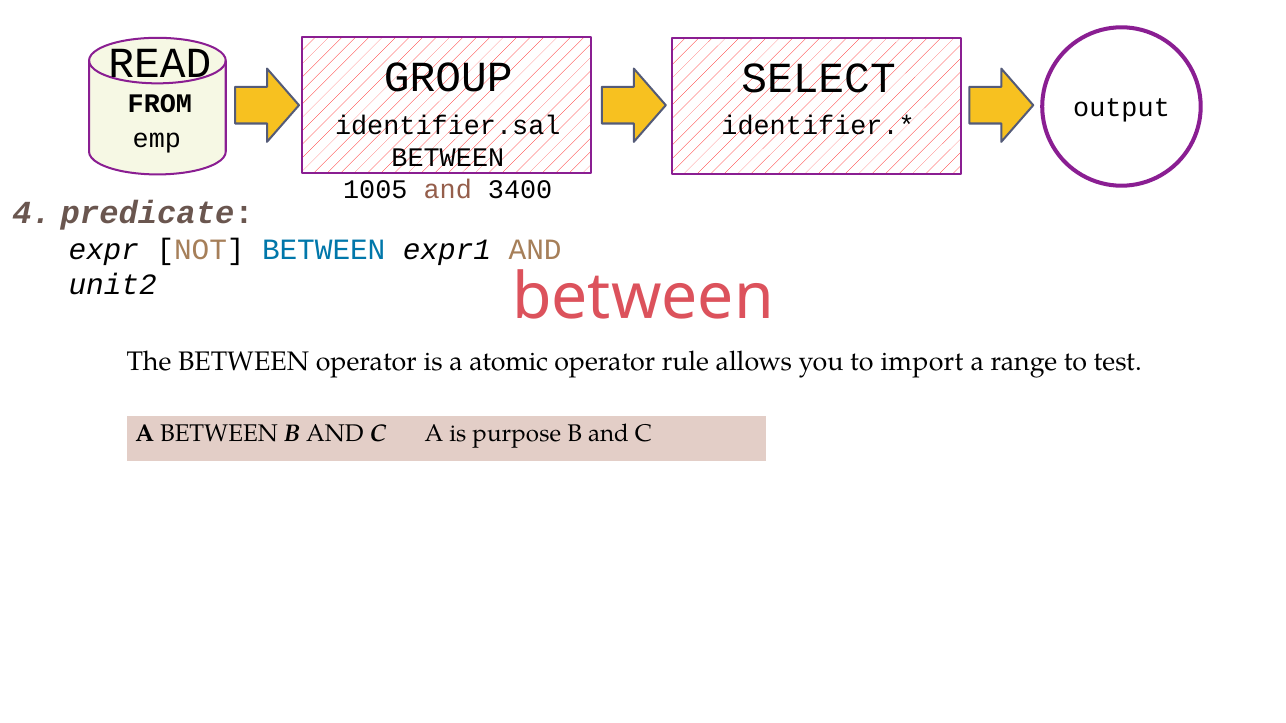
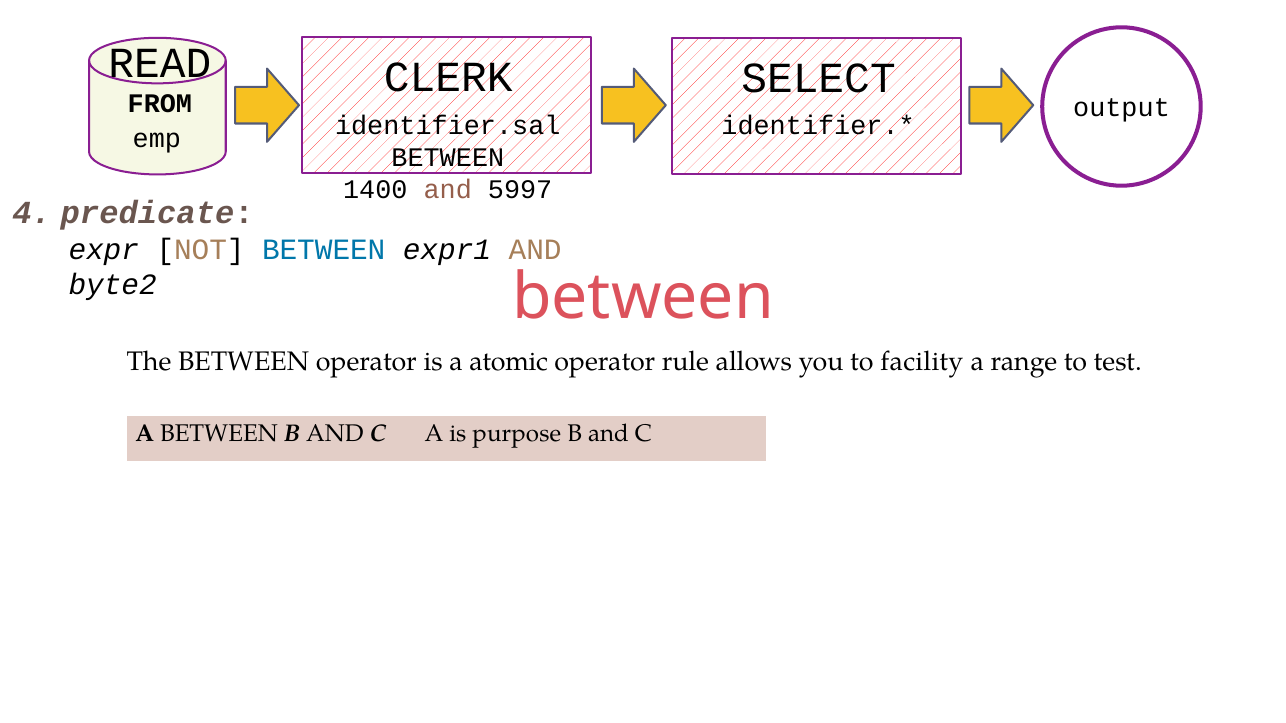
GROUP: GROUP -> CLERK (448, 77)
1005: 1005 -> 1400 (375, 190)
3400: 3400 -> 5997 (520, 190)
unit2: unit2 -> byte2 (113, 285)
import: import -> facility (922, 362)
